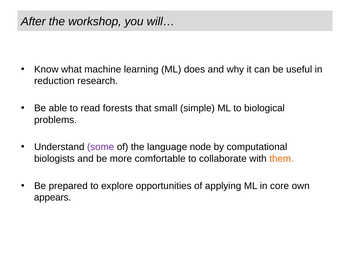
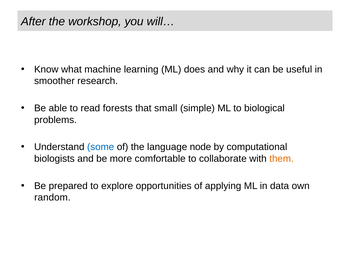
reduction: reduction -> smoother (54, 81)
some colour: purple -> blue (101, 147)
core: core -> data (280, 186)
appears: appears -> random (52, 198)
